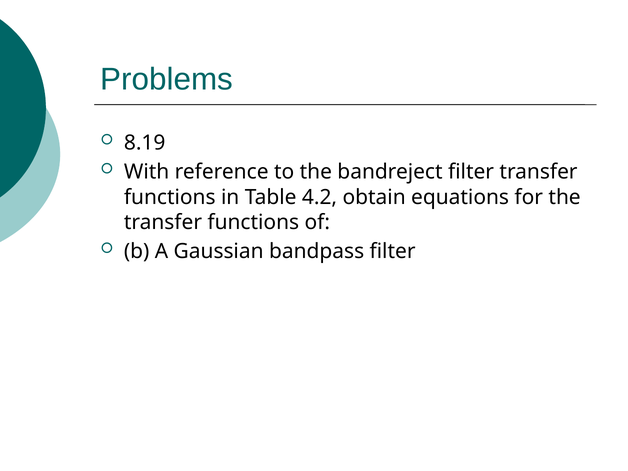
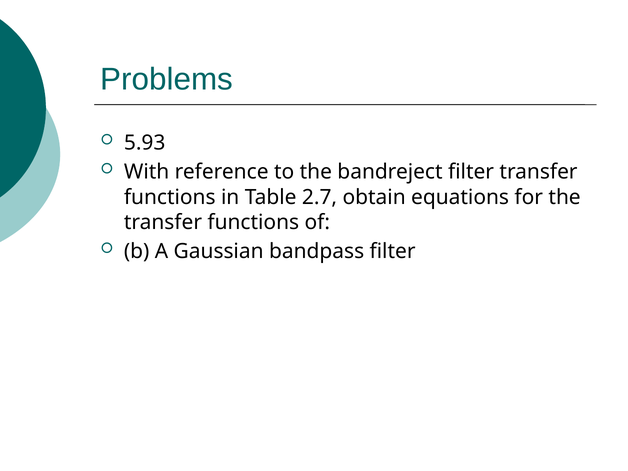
8.19: 8.19 -> 5.93 (145, 143)
4.2: 4.2 -> 2.7 (320, 197)
